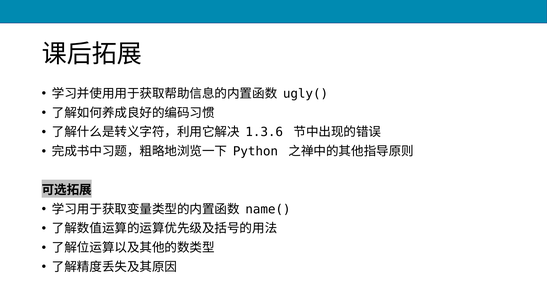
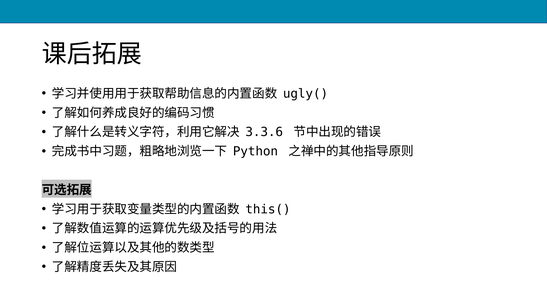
1.3.6: 1.3.6 -> 3.3.6 (264, 132)
name(: name( -> this( (268, 209)
